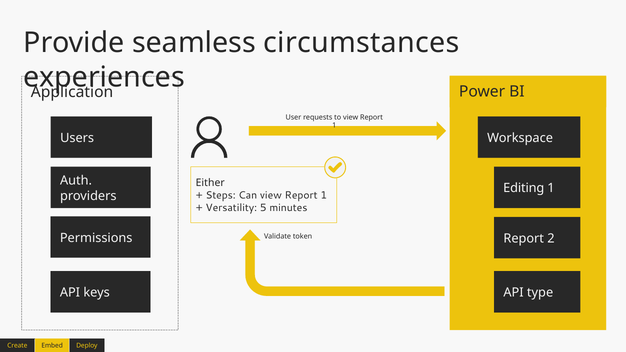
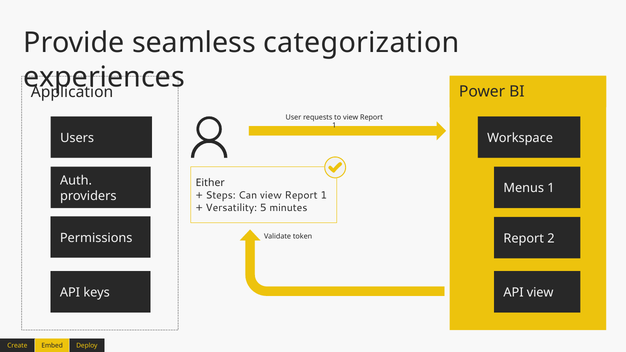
circumstances: circumstances -> categorization (361, 43)
Editing: Editing -> Menus (524, 188)
API type: type -> view (540, 293)
